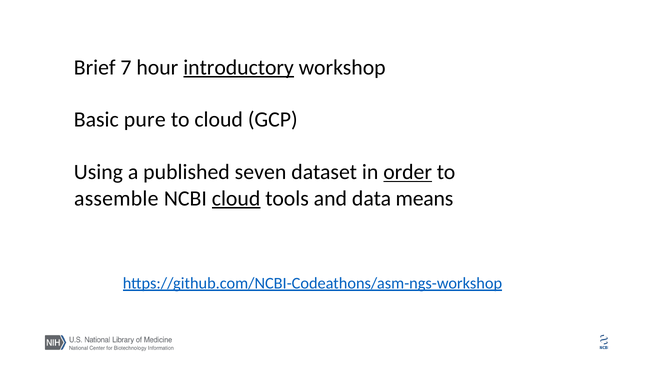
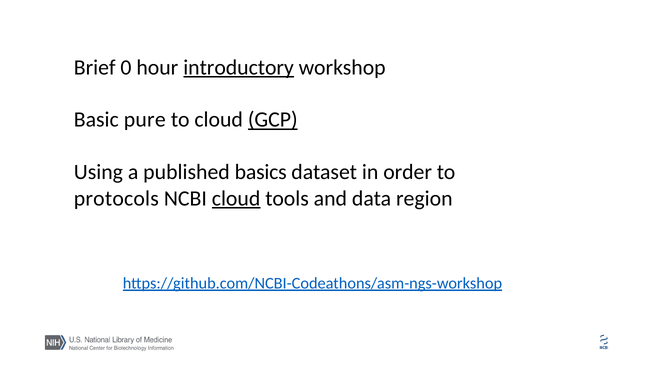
7: 7 -> 0 (126, 67)
GCP underline: none -> present (273, 120)
seven: seven -> basics (261, 172)
order underline: present -> none (408, 172)
assemble: assemble -> protocols (116, 198)
means: means -> region (424, 198)
